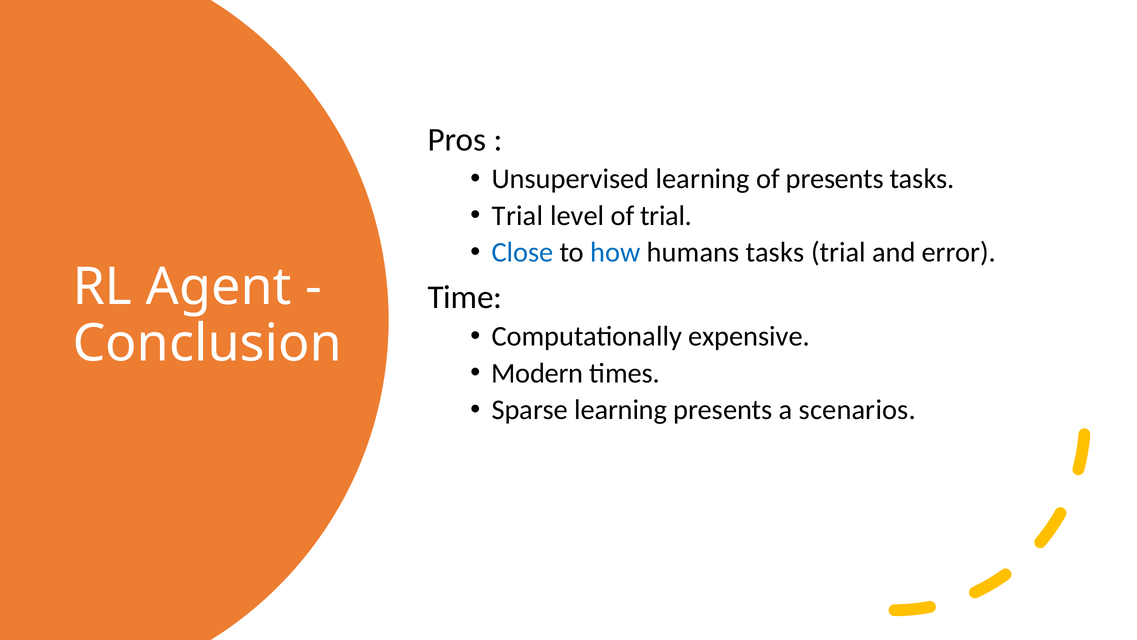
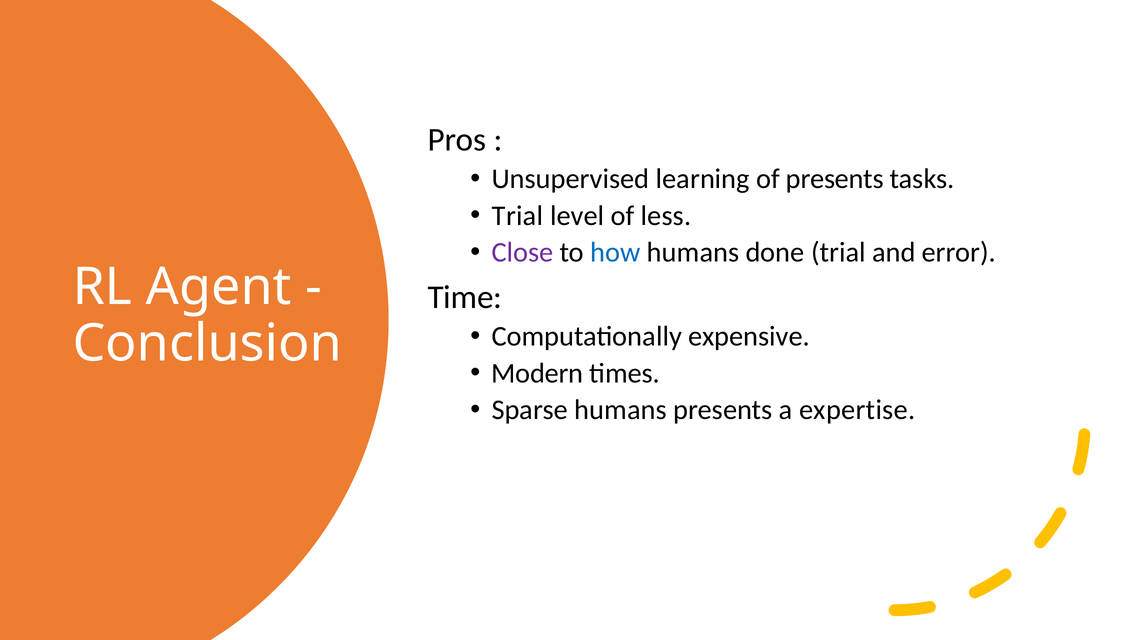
of trial: trial -> less (666, 216)
Close colour: blue -> purple (522, 252)
humans tasks: tasks -> done (775, 252)
Sparse learning: learning -> humans (621, 410)
scenarios: scenarios -> expertise (857, 410)
